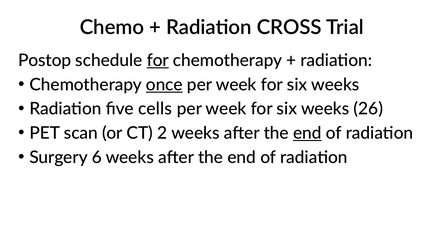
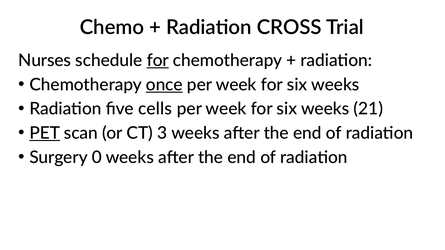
Postop: Postop -> Nurses (45, 61)
26: 26 -> 21 (368, 109)
PET underline: none -> present (45, 133)
2: 2 -> 3 (162, 133)
end underline: present -> none (307, 133)
6: 6 -> 0 (97, 158)
